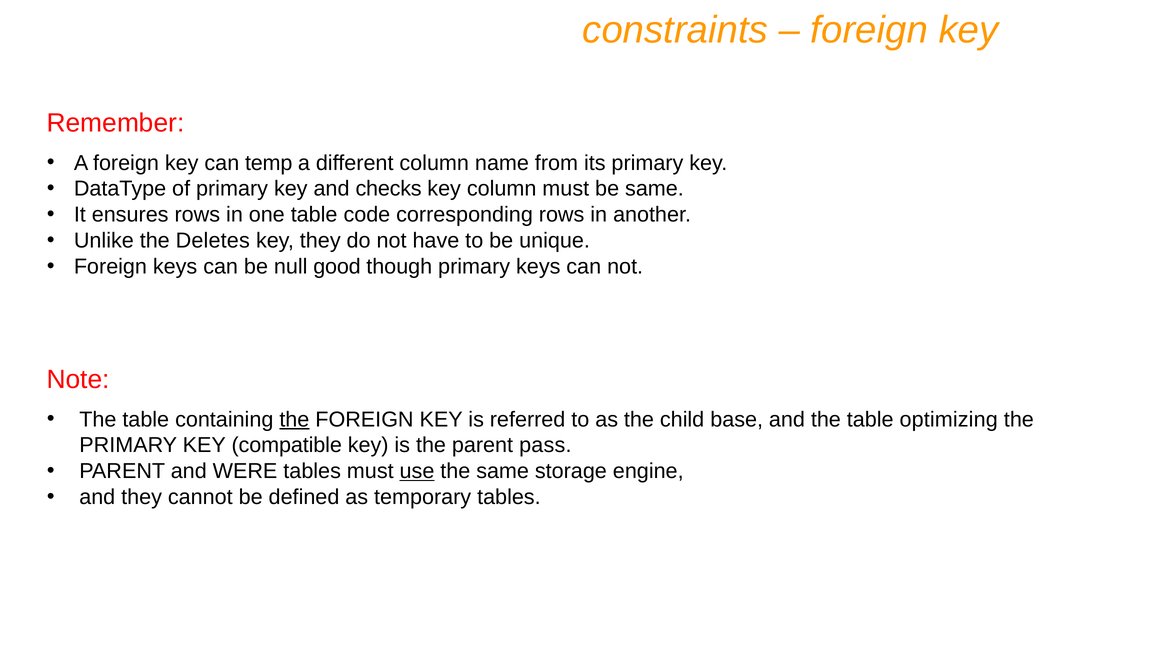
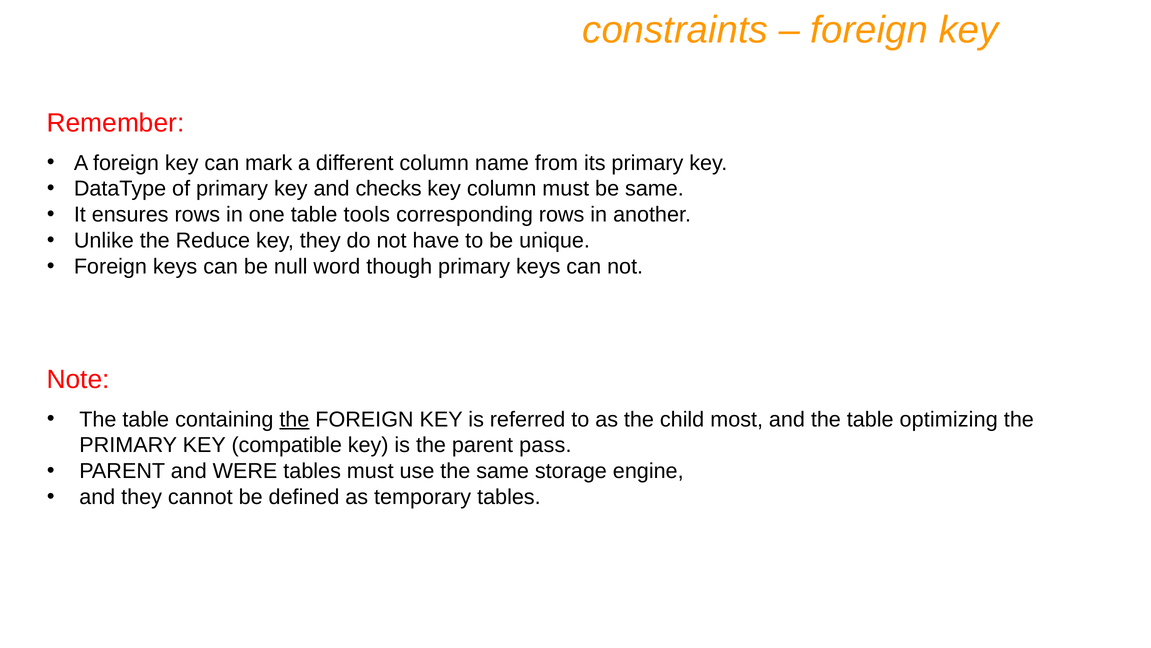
temp: temp -> mark (269, 163)
code: code -> tools (367, 215)
Deletes: Deletes -> Reduce (213, 240)
good: good -> word (337, 266)
base: base -> most (737, 419)
use underline: present -> none (417, 471)
